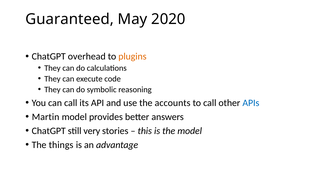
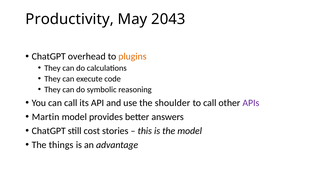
Guaranteed: Guaranteed -> Productivity (70, 19)
2020: 2020 -> 2043 (168, 19)
accounts: accounts -> shoulder (173, 103)
APIs colour: blue -> purple (251, 103)
very: very -> cost (92, 131)
